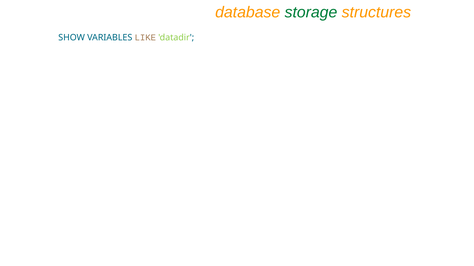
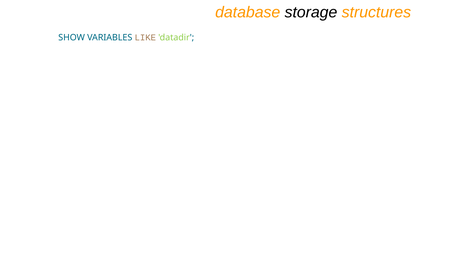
storage colour: green -> black (311, 12)
